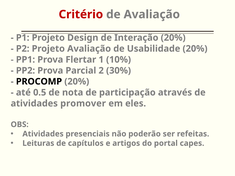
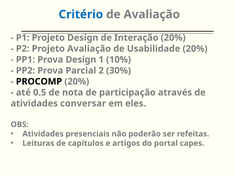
Critério colour: red -> blue (81, 14)
Prova Flertar: Flertar -> Design (81, 60)
promover: promover -> conversar (83, 104)
